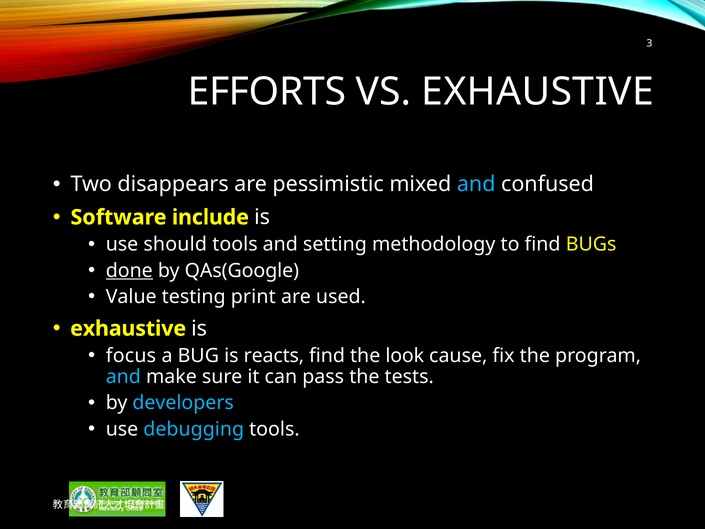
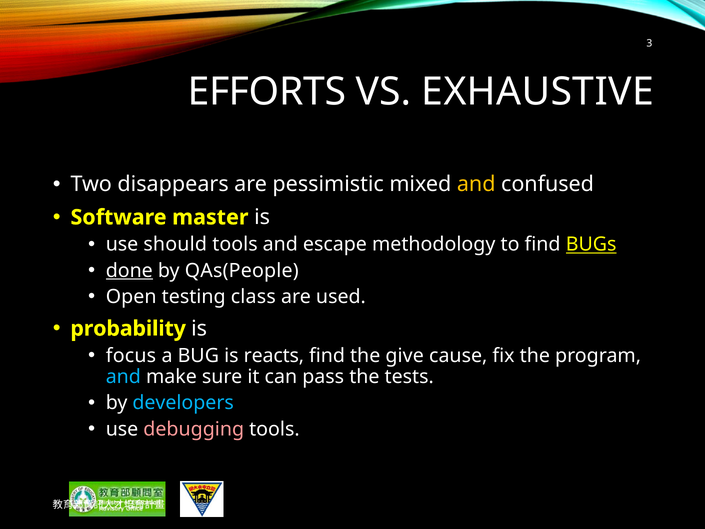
and colour: light blue -> yellow (476, 184)
include: include -> master (210, 217)
setting: setting -> escape (335, 244)
BUGs underline: none -> present (591, 244)
QAs(Google: QAs(Google -> QAs(People (242, 270)
Value: Value -> Open (131, 296)
print: print -> class (253, 296)
exhaustive: exhaustive -> probability (128, 328)
look: look -> give (405, 356)
debugging colour: light blue -> pink (194, 429)
